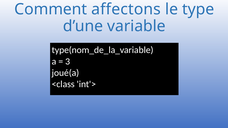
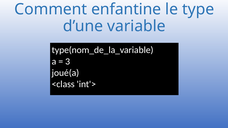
affectons: affectons -> enfantine (126, 9)
